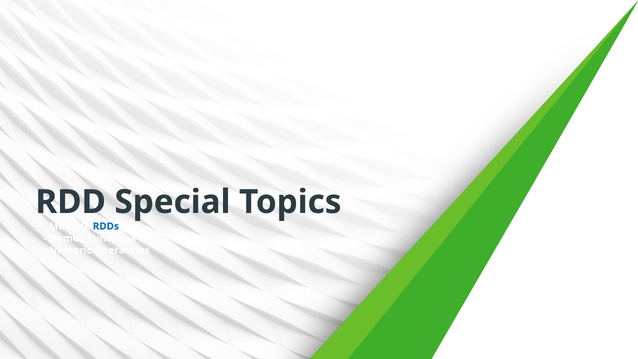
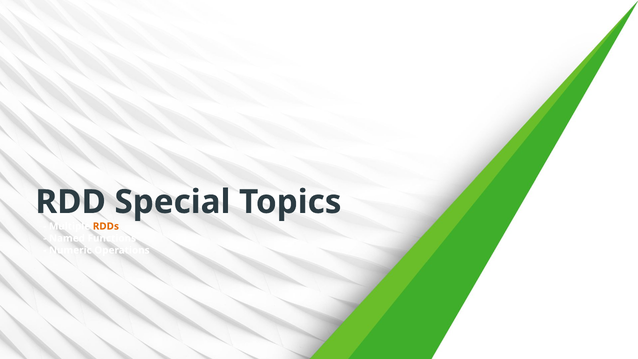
RDDs colour: blue -> orange (106, 226)
